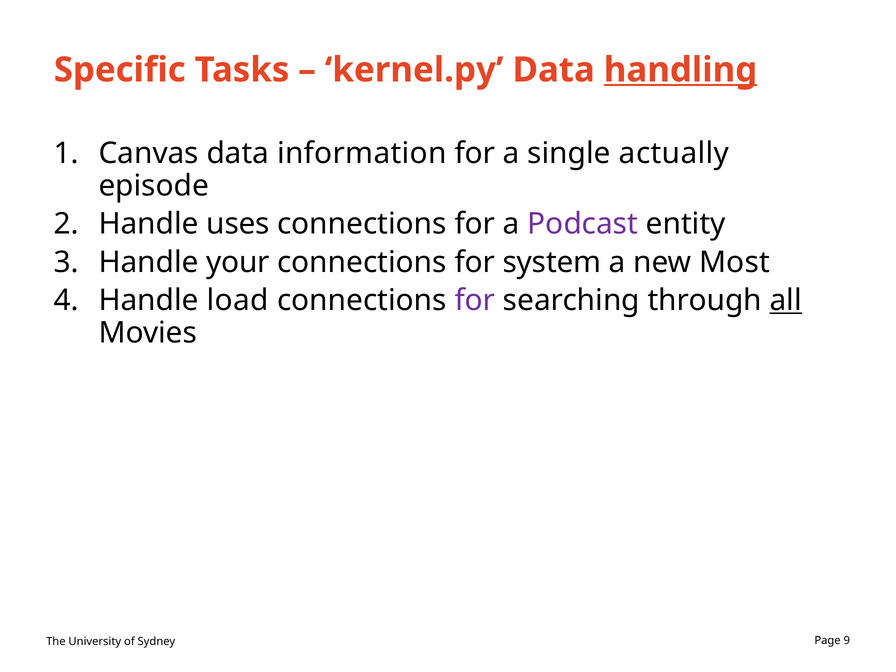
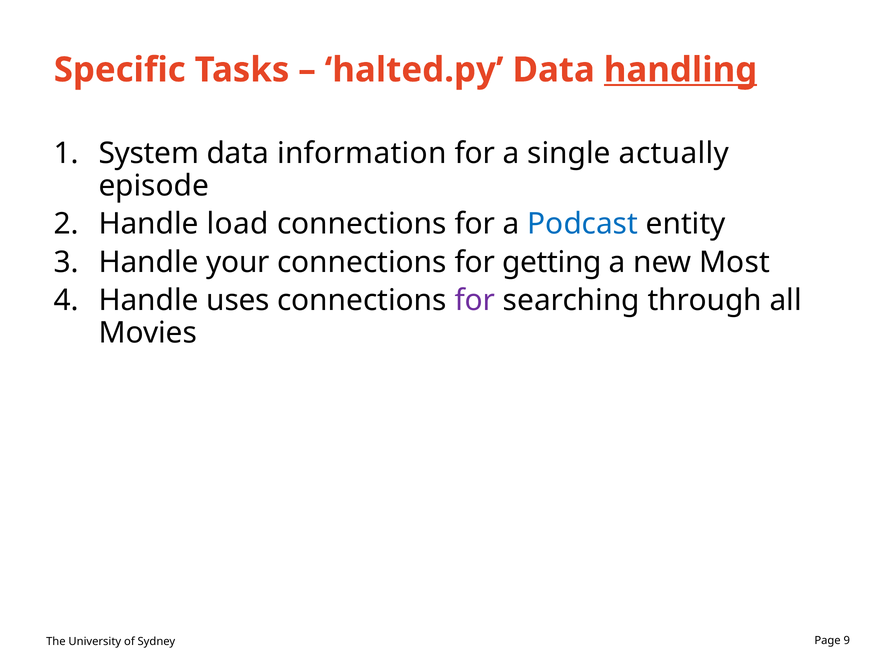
kernel.py: kernel.py -> halted.py (414, 70)
Canvas: Canvas -> System (149, 154)
uses: uses -> load (238, 224)
Podcast colour: purple -> blue (583, 224)
system: system -> getting (552, 262)
load: load -> uses (238, 300)
all underline: present -> none (786, 300)
